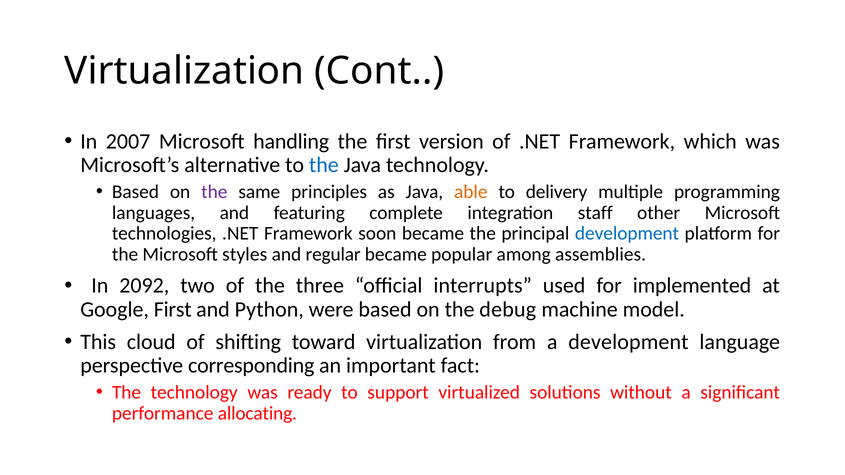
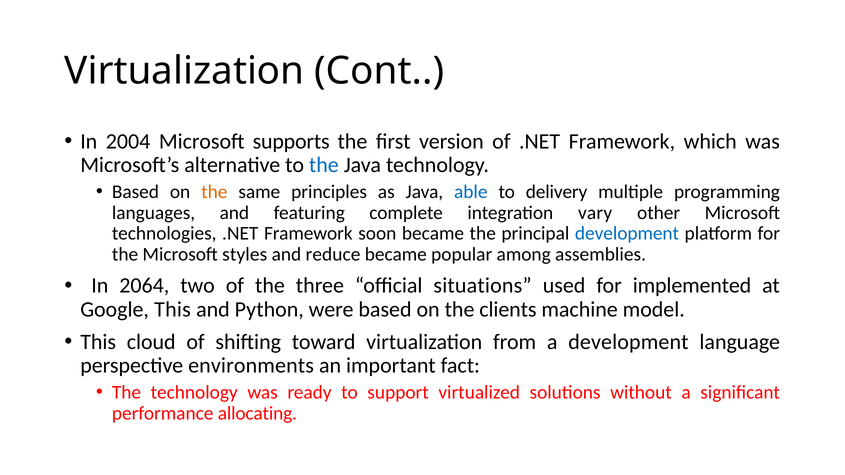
2007: 2007 -> 2004 (128, 141)
handling: handling -> supports (291, 141)
the colour: purple -> orange (214, 192)
able colour: orange -> blue (471, 192)
staff: staff -> vary (595, 213)
regular: regular -> reduce (333, 255)
2092: 2092 -> 2064 (144, 286)
interrupts: interrupts -> situations (483, 286)
Google First: First -> This (172, 310)
debug: debug -> clients (508, 310)
corresponding: corresponding -> environments (251, 366)
